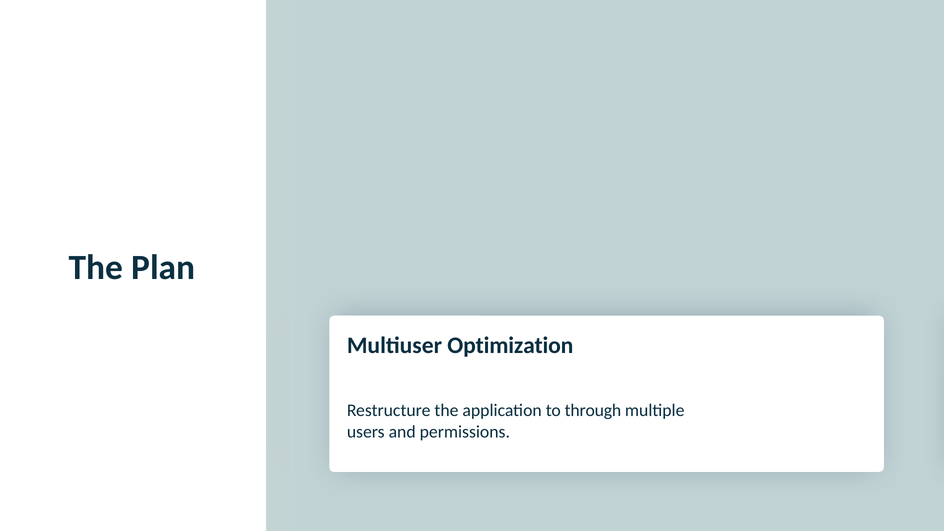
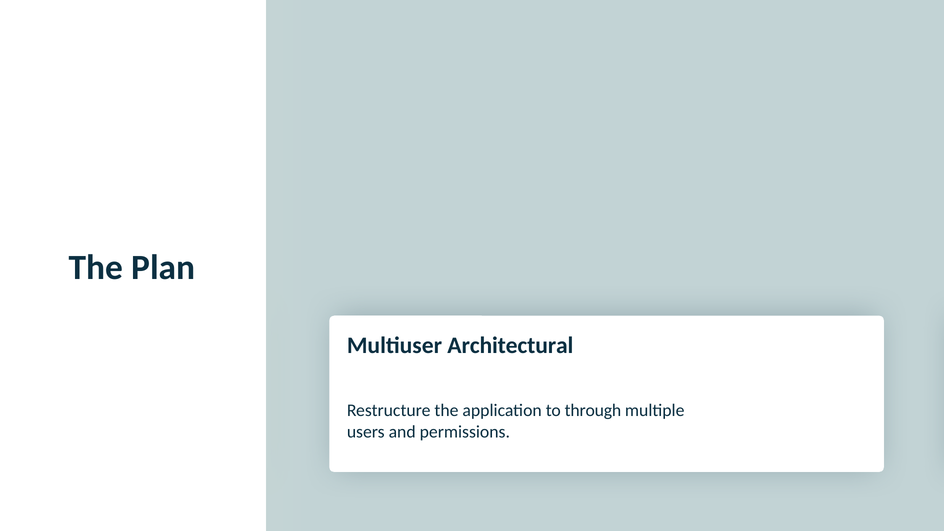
Optimization: Optimization -> Architectural (510, 346)
